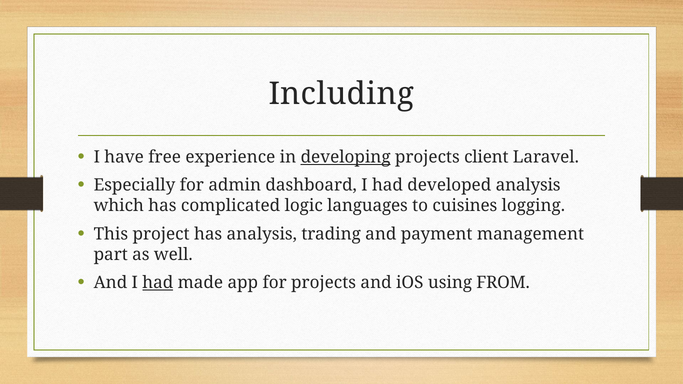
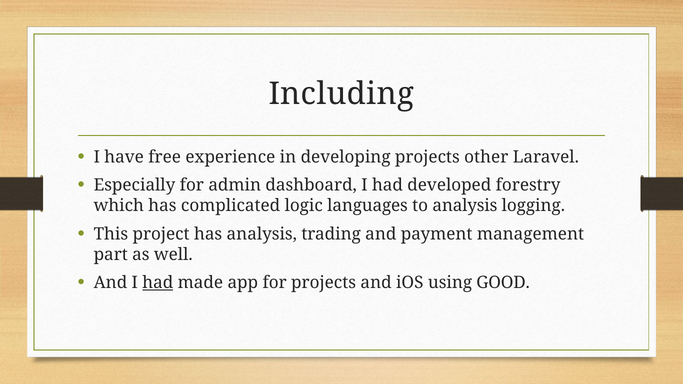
developing underline: present -> none (346, 157)
client: client -> other (486, 157)
developed analysis: analysis -> forestry (528, 185)
to cuisines: cuisines -> analysis (465, 206)
FROM: FROM -> GOOD (503, 283)
